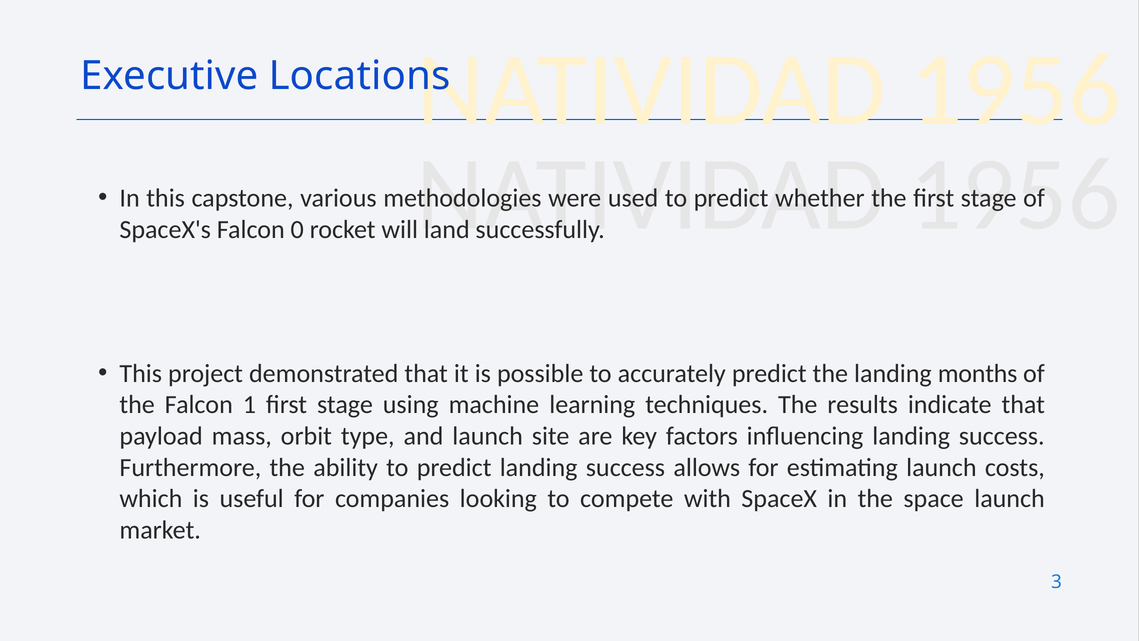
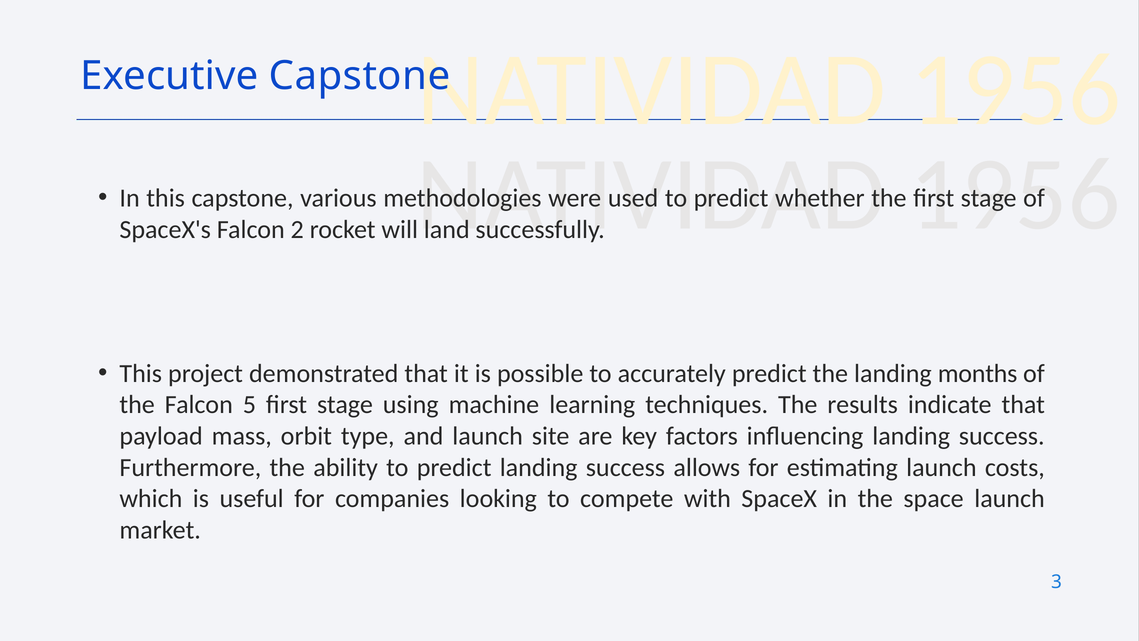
Executive Locations: Locations -> Capstone (360, 76)
0: 0 -> 2 (297, 229)
1: 1 -> 5 (249, 405)
